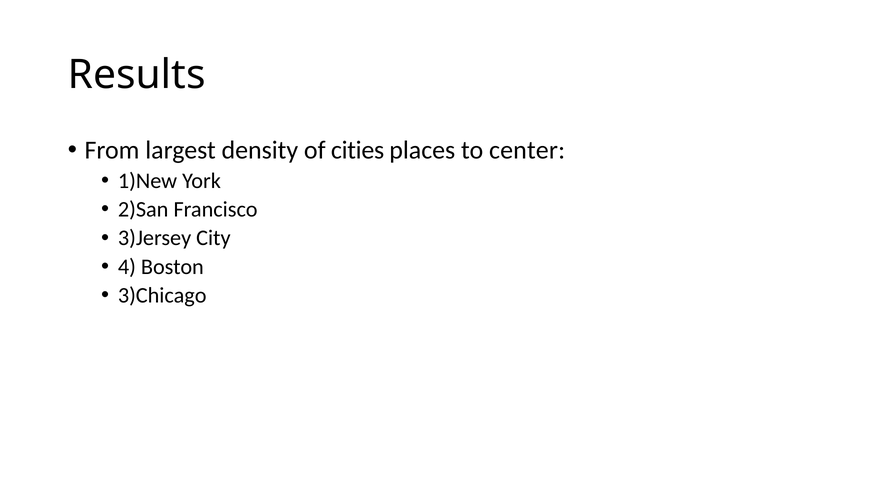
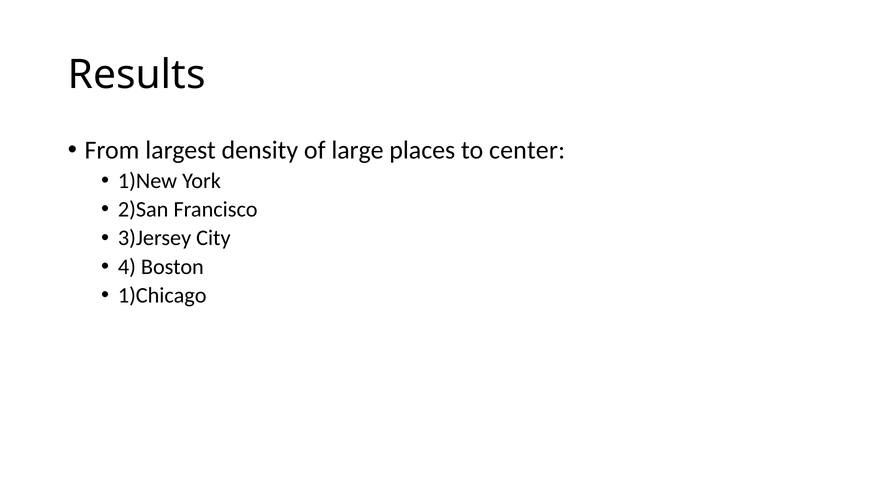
cities: cities -> large (357, 150)
3)Chicago: 3)Chicago -> 1)Chicago (162, 296)
